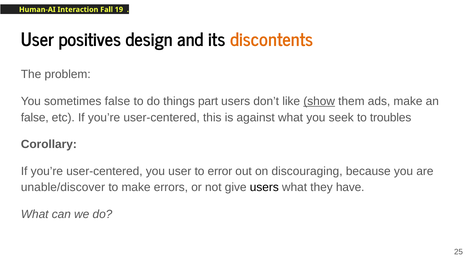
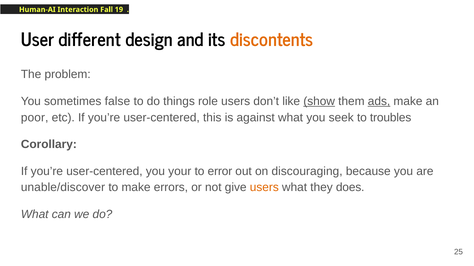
positives: positives -> different (90, 40)
part: part -> role (208, 101)
ads underline: none -> present (379, 101)
false: false -> poor (35, 118)
you user: user -> your (180, 172)
users colour: black -> orange (264, 188)
have: have -> does (350, 188)
